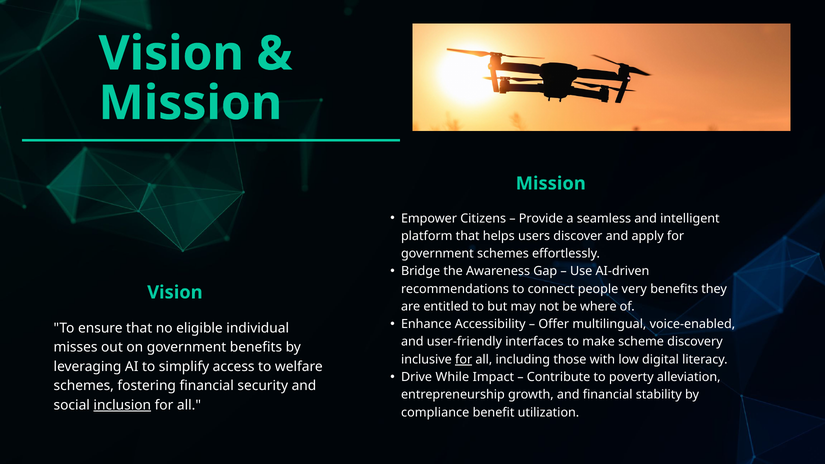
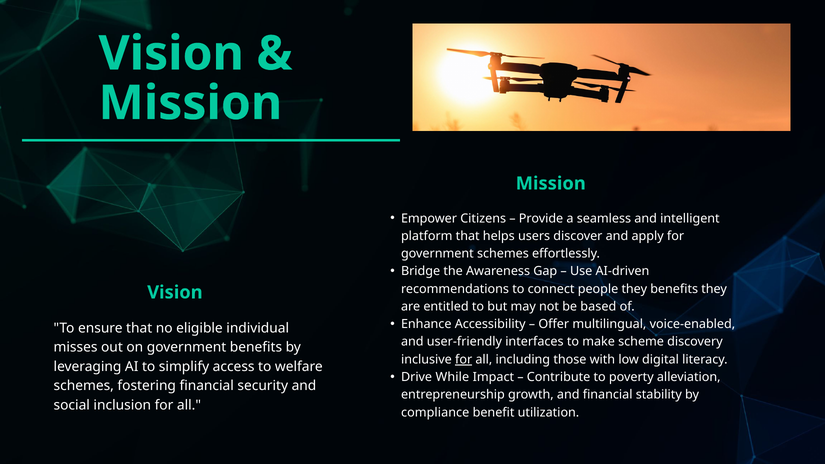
people very: very -> they (634, 289)
where: where -> based (598, 307)
inclusion underline: present -> none (122, 405)
